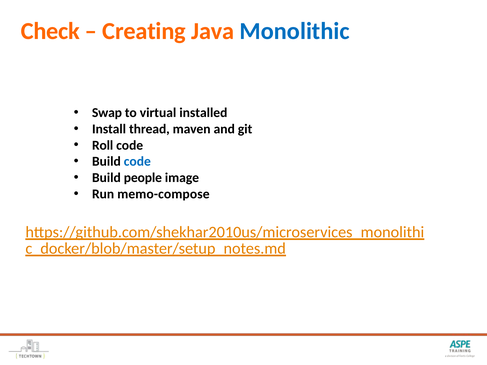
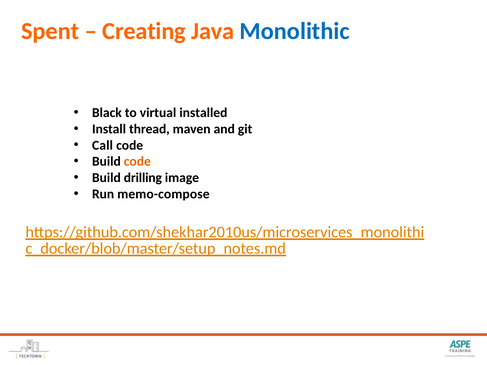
Check: Check -> Spent (50, 31)
Swap: Swap -> Black (107, 113)
Roll: Roll -> Call (103, 145)
code colour: blue -> orange (137, 162)
people: people -> drilling (143, 178)
